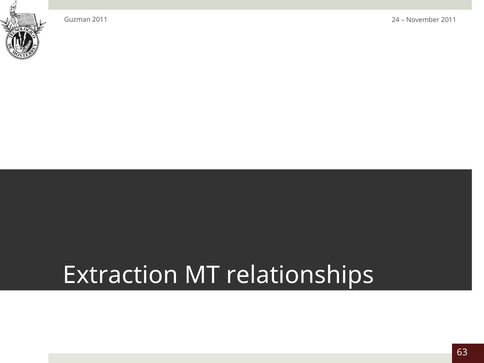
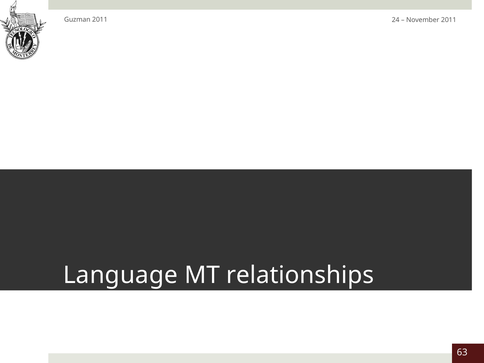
Extraction: Extraction -> Language (120, 275)
